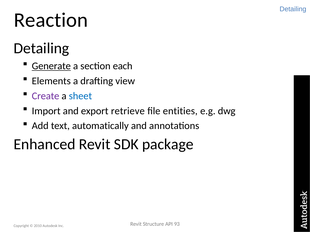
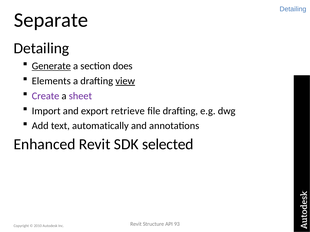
Reaction: Reaction -> Separate (51, 20)
each: each -> does (123, 66)
view underline: none -> present (125, 81)
sheet colour: blue -> purple (80, 96)
file entities: entities -> drafting (180, 111)
package: package -> selected (168, 145)
